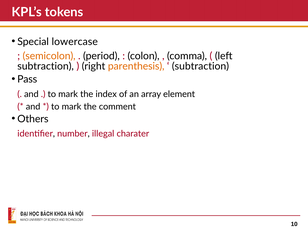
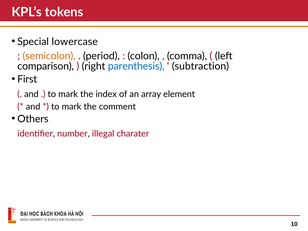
subtraction: subtraction -> comparison (46, 66)
parenthesis colour: orange -> blue (136, 66)
Pass: Pass -> First (27, 79)
